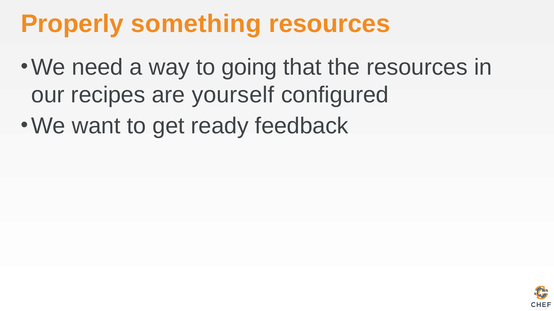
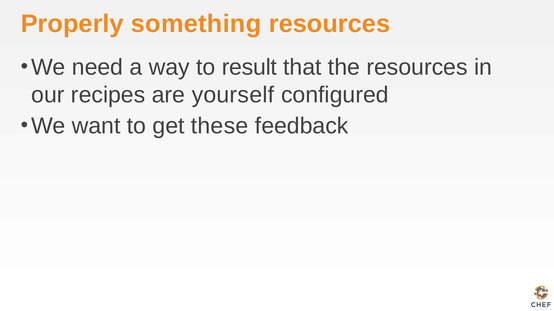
going: going -> result (249, 67)
ready: ready -> these (220, 126)
